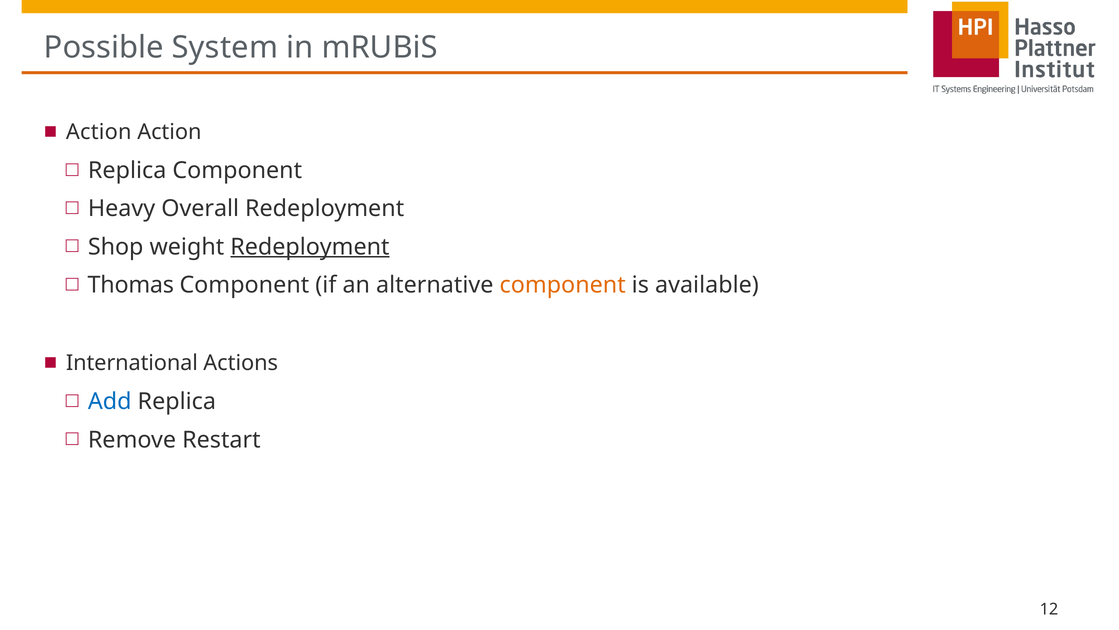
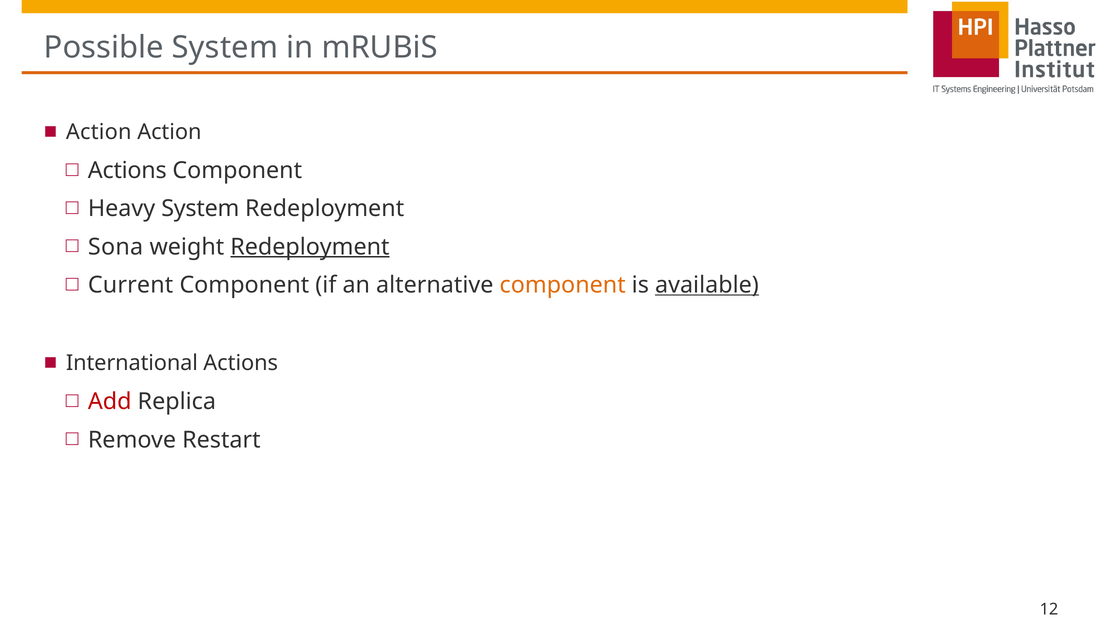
Replica: Replica -> Actions (127, 170)
Heavy Overall: Overall -> System (200, 209)
Shop: Shop -> Sona (116, 247)
Thomas: Thomas -> Current (131, 285)
available underline: none -> present (707, 285)
Add colour: blue -> red (110, 401)
